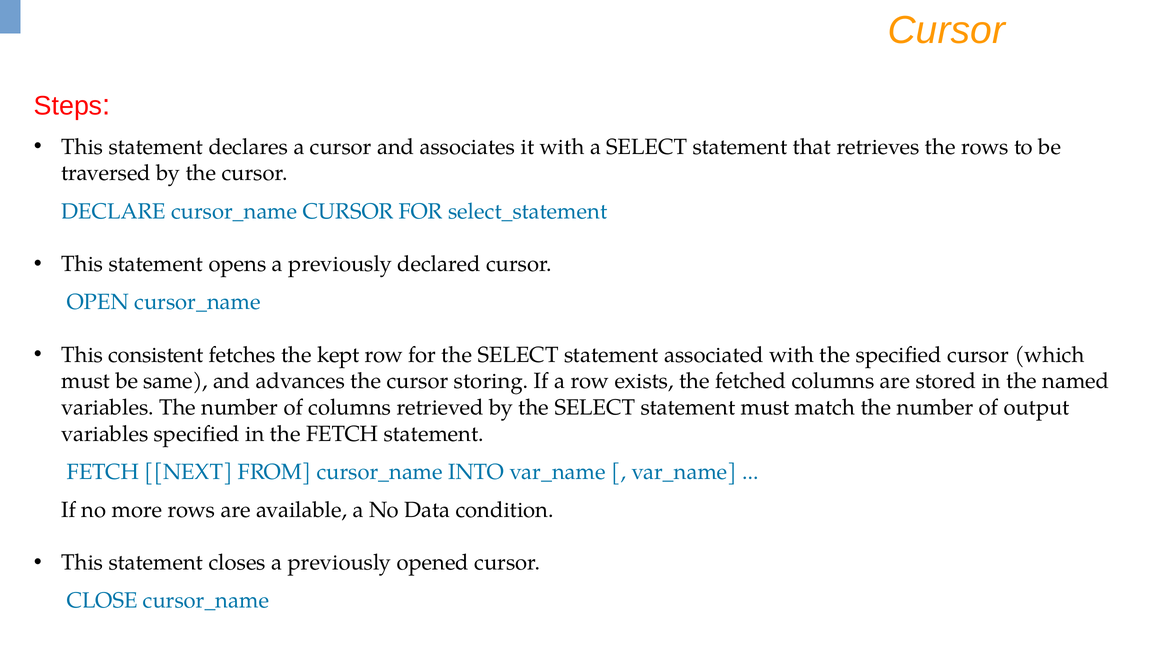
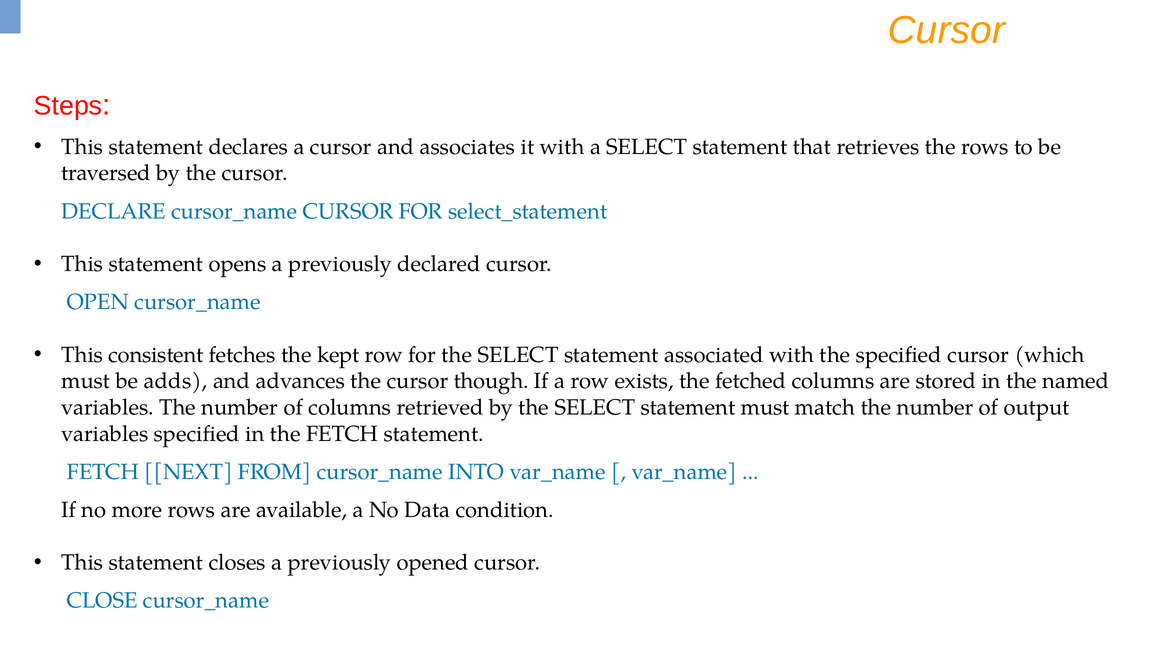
same: same -> adds (175, 381)
storing: storing -> though (491, 381)
